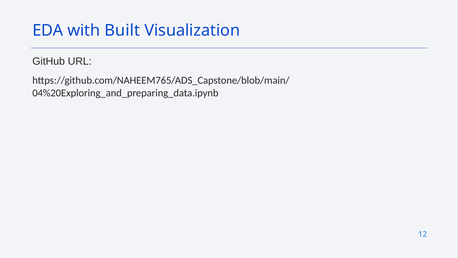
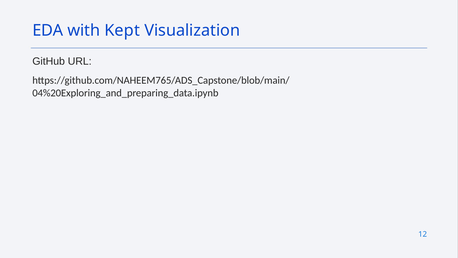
Built: Built -> Kept (122, 31)
